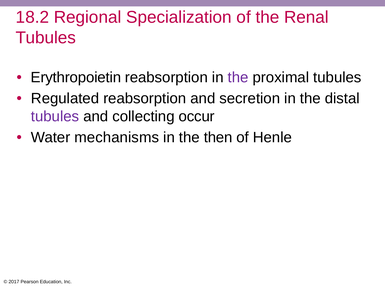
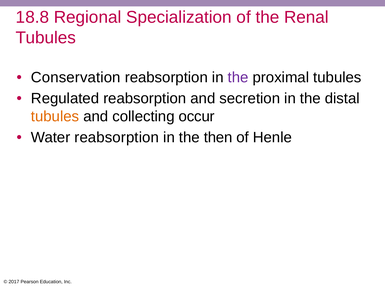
18.2: 18.2 -> 18.8 (32, 17)
Erythropoietin: Erythropoietin -> Conservation (76, 77)
tubules colour: purple -> orange (55, 116)
Water mechanisms: mechanisms -> reabsorption (117, 137)
